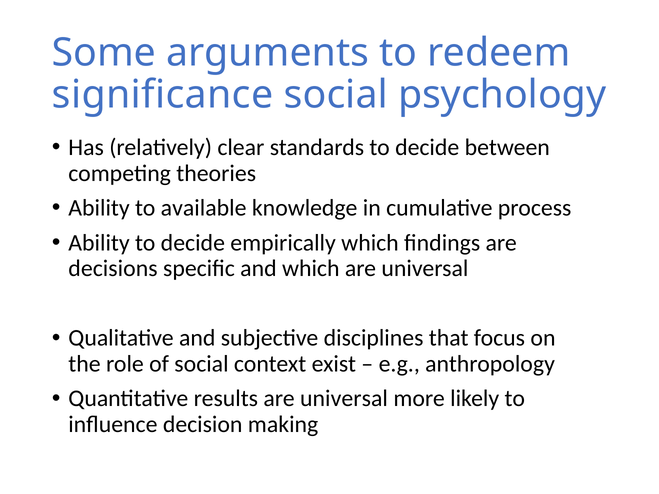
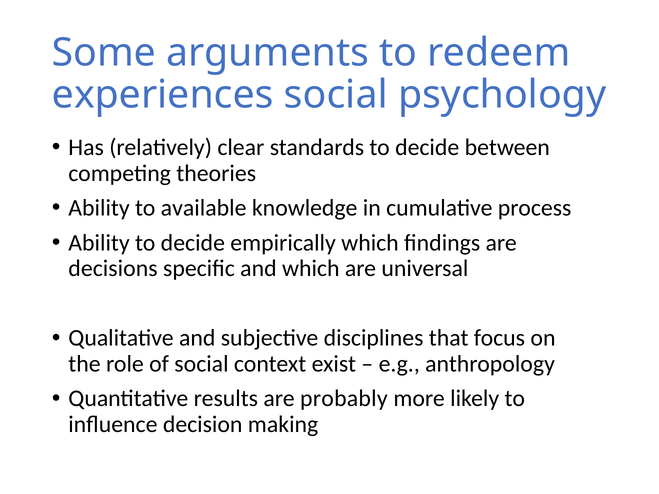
significance: significance -> experiences (163, 95)
results are universal: universal -> probably (344, 399)
